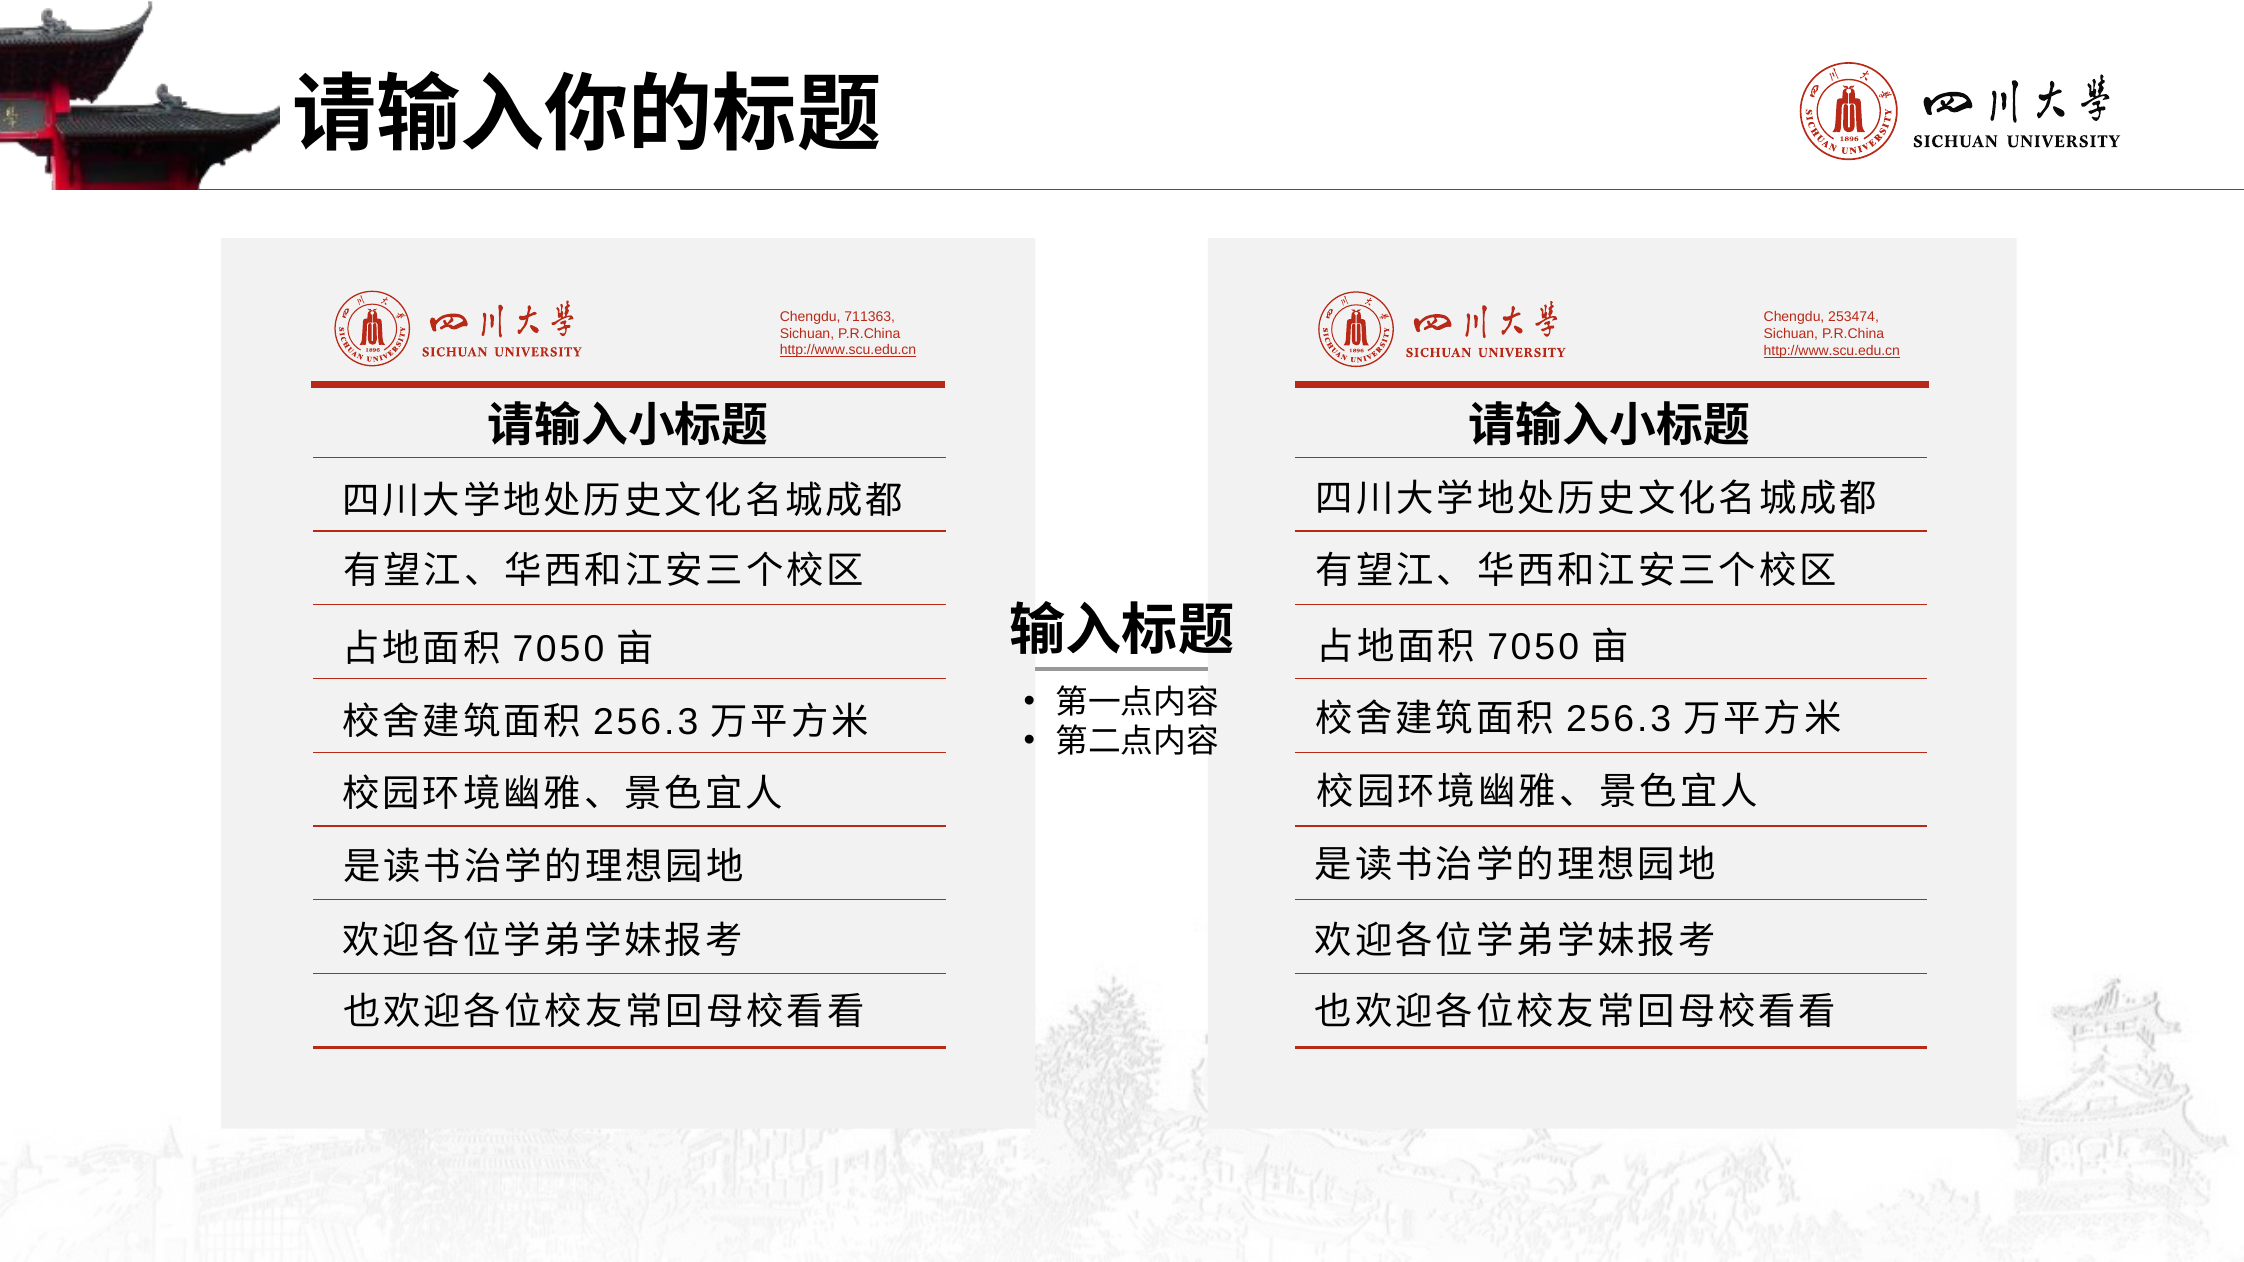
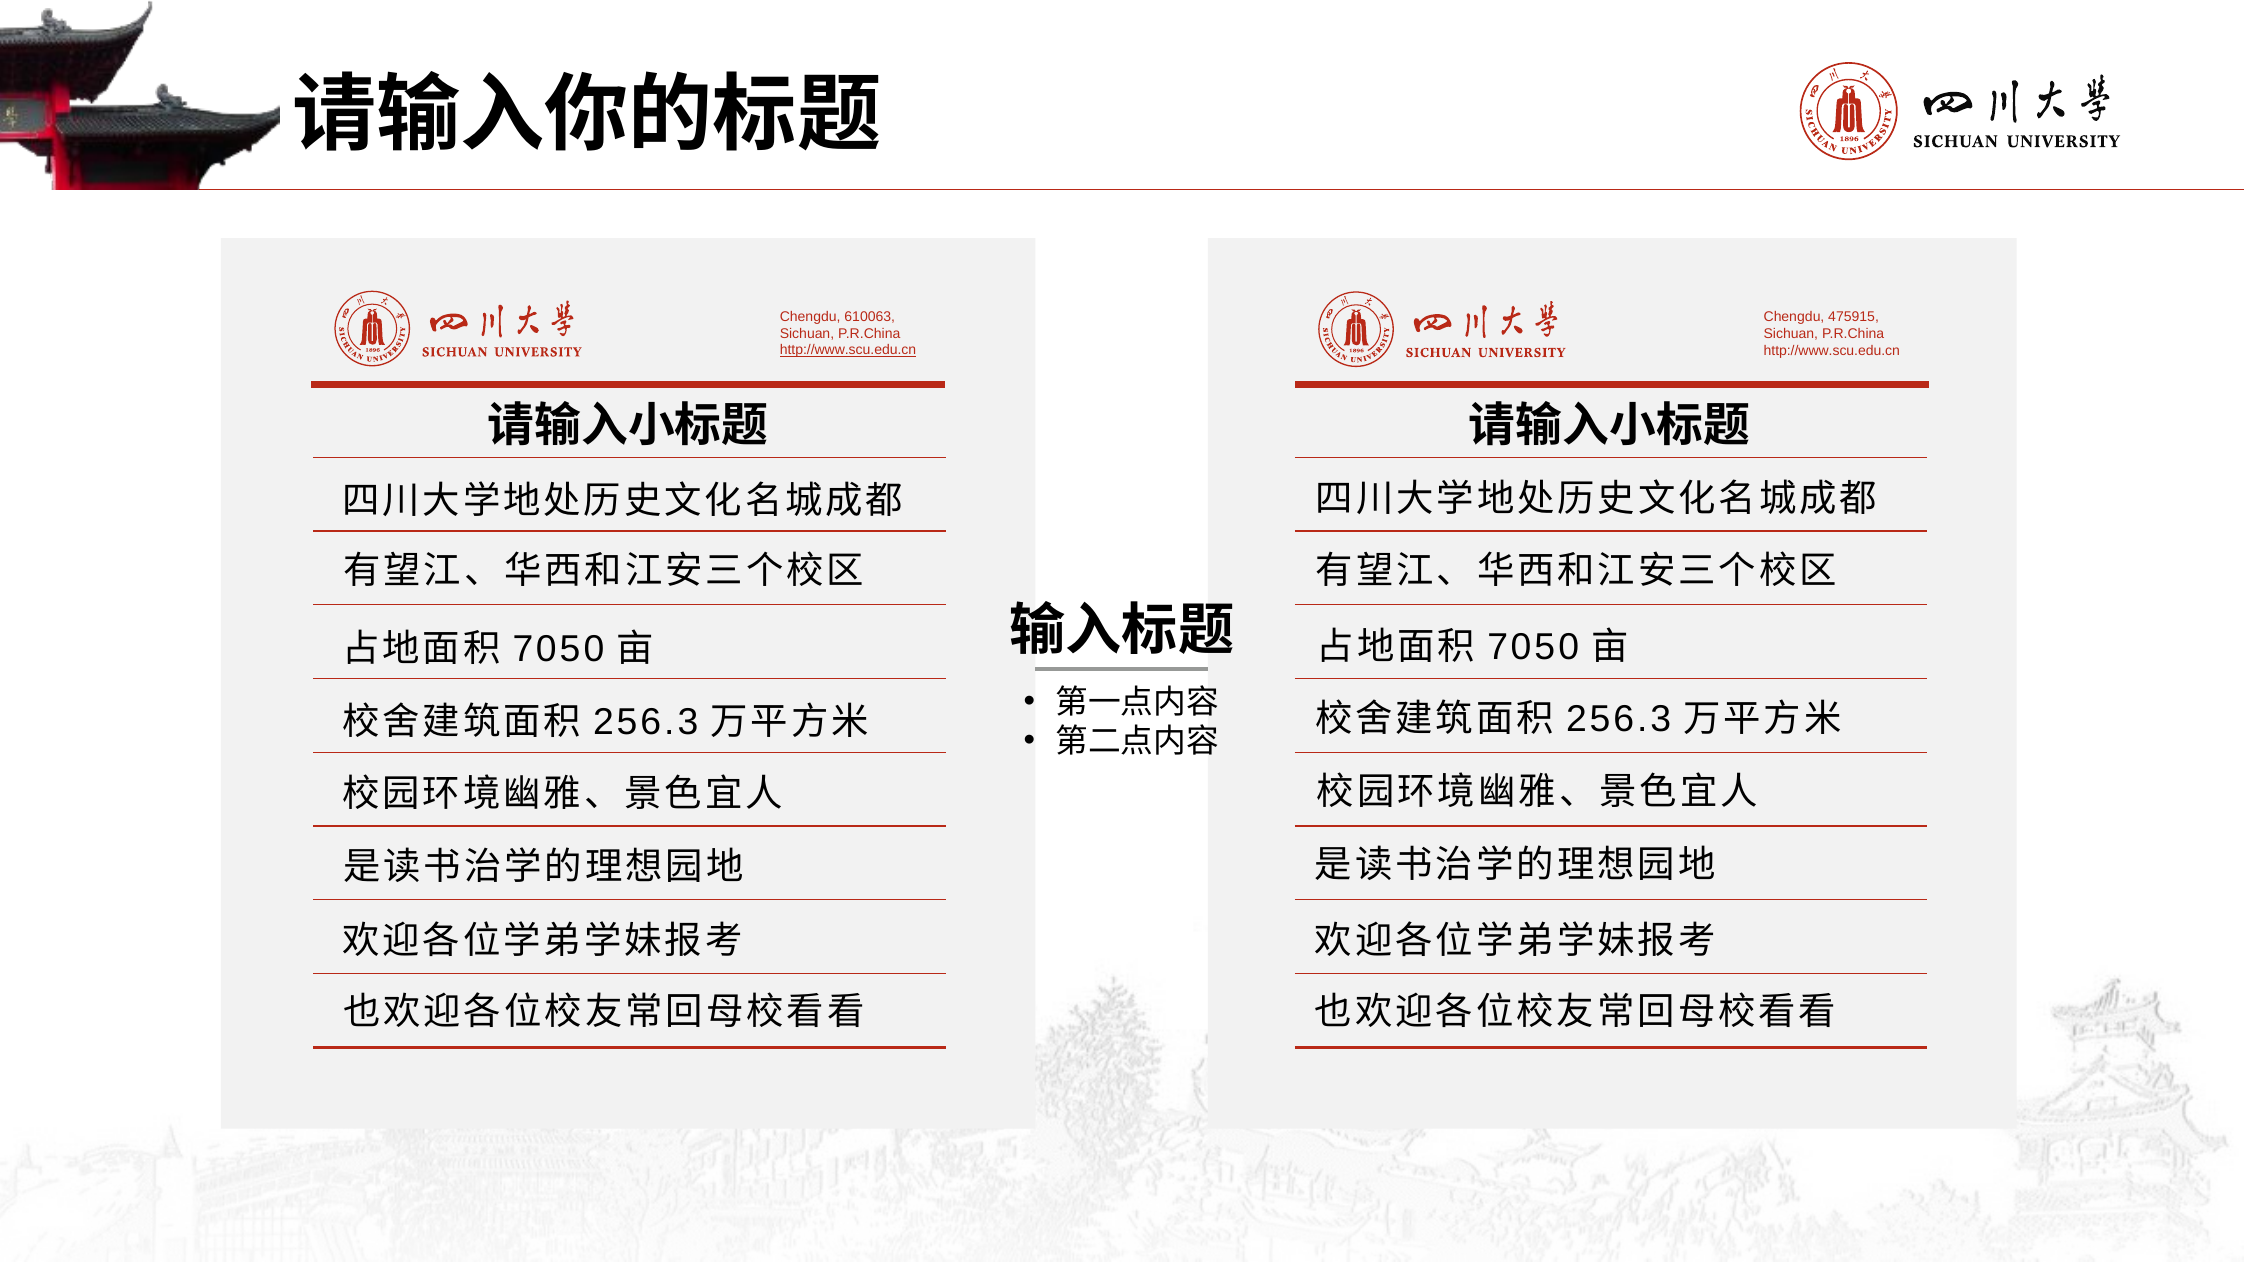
711363: 711363 -> 610063 (870, 317)
253474: 253474 -> 475915 (1854, 317)
http://www.scu.edu.cn underline: present -> none (1832, 351)
